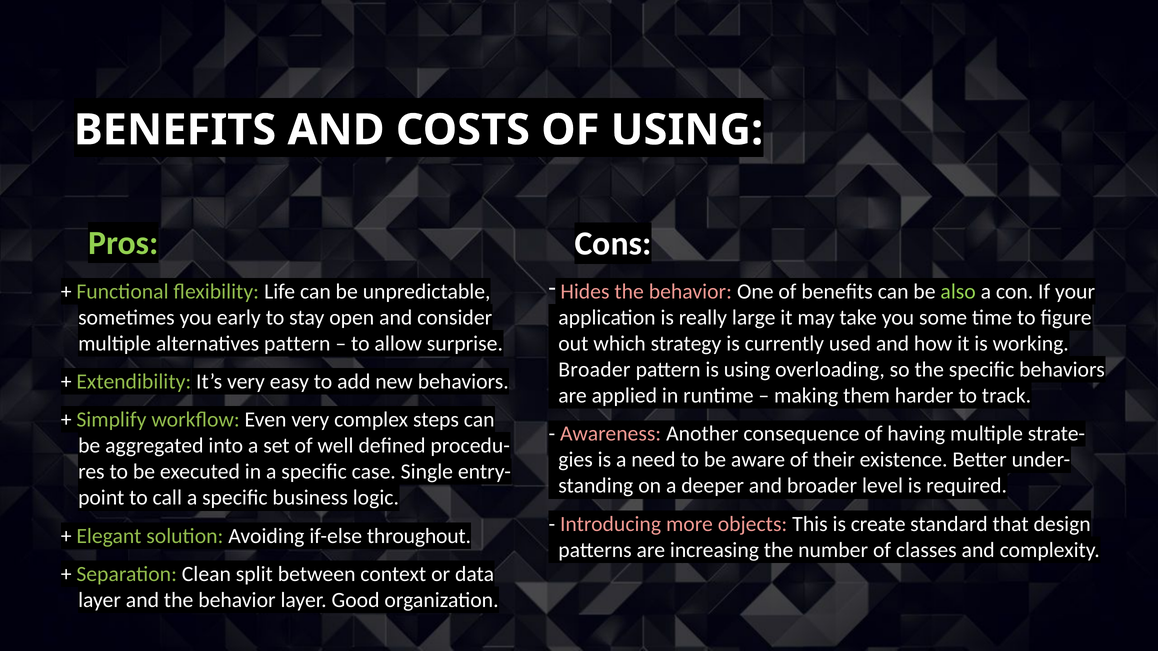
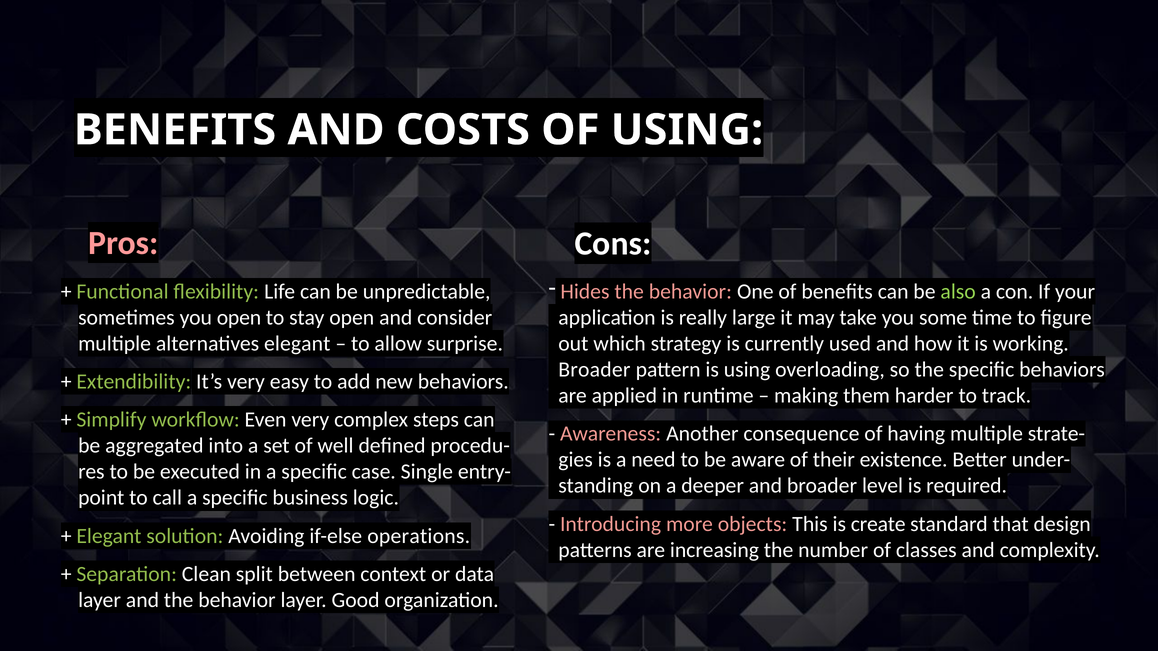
Pros colour: light green -> pink (123, 243)
you early: early -> open (239, 318)
alternatives pattern: pattern -> elegant (297, 344)
throughout: throughout -> operations (419, 536)
